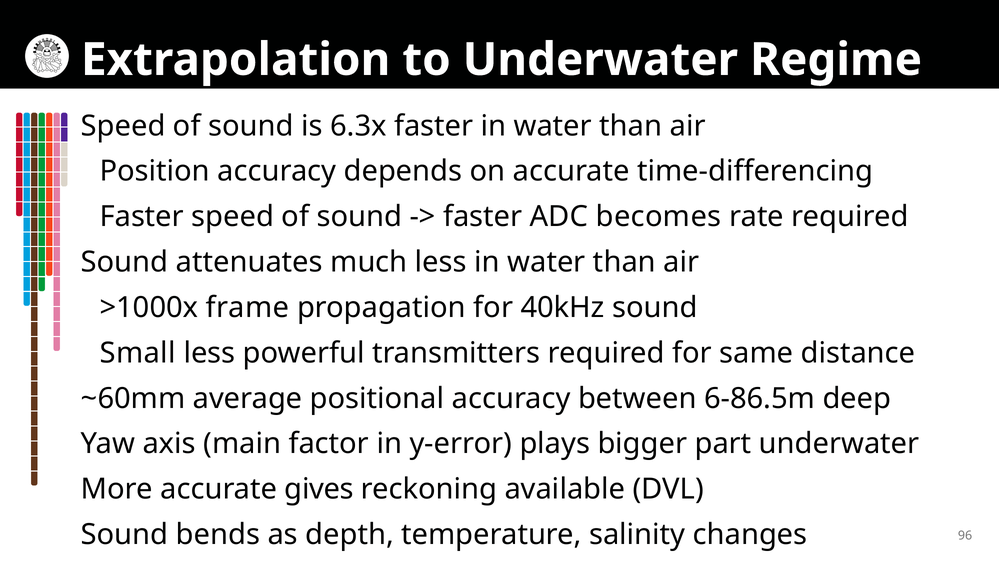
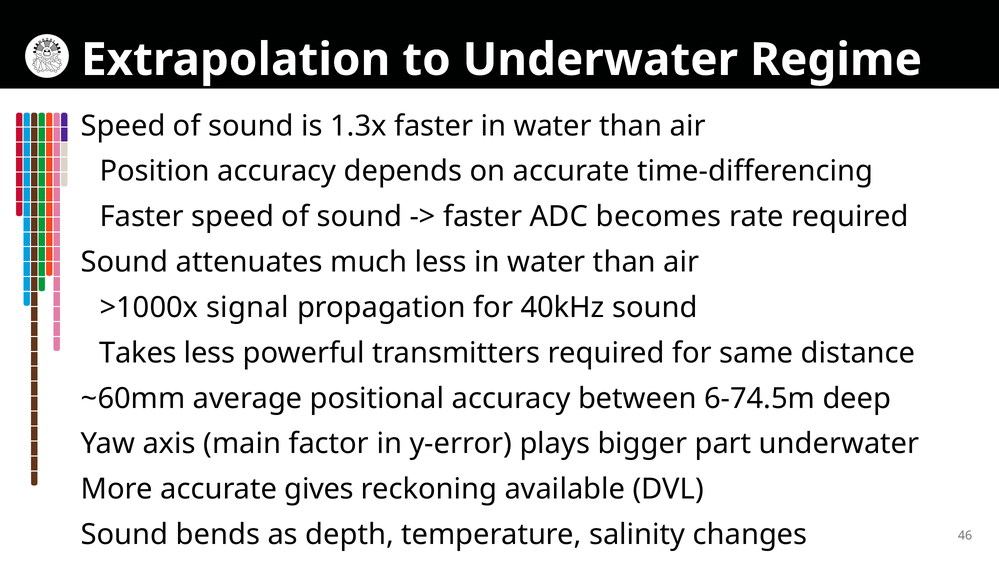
6.3x: 6.3x -> 1.3x (358, 126)
frame: frame -> signal (247, 308)
Small: Small -> Takes (138, 353)
6-86.5m: 6-86.5m -> 6-74.5m (760, 398)
96: 96 -> 46 (965, 536)
